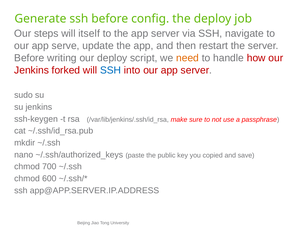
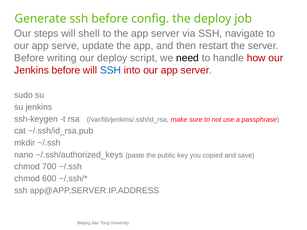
itself: itself -> shell (89, 34)
need colour: orange -> black (188, 58)
Jenkins forked: forked -> before (66, 70)
